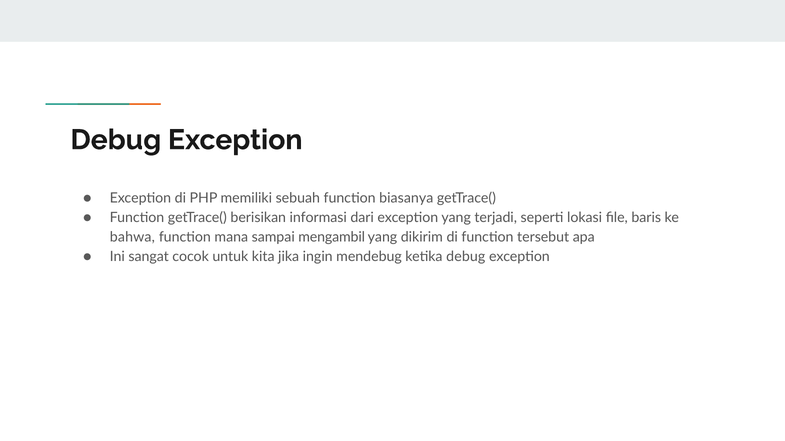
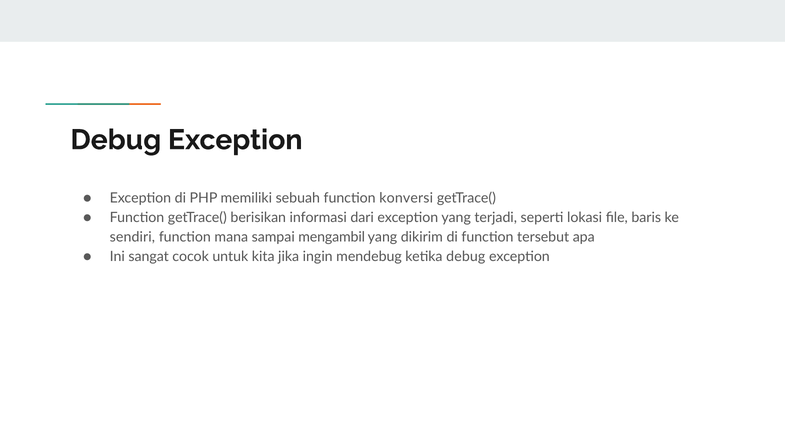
biasanya: biasanya -> konversi (406, 198)
bahwa: bahwa -> sendiri (132, 237)
